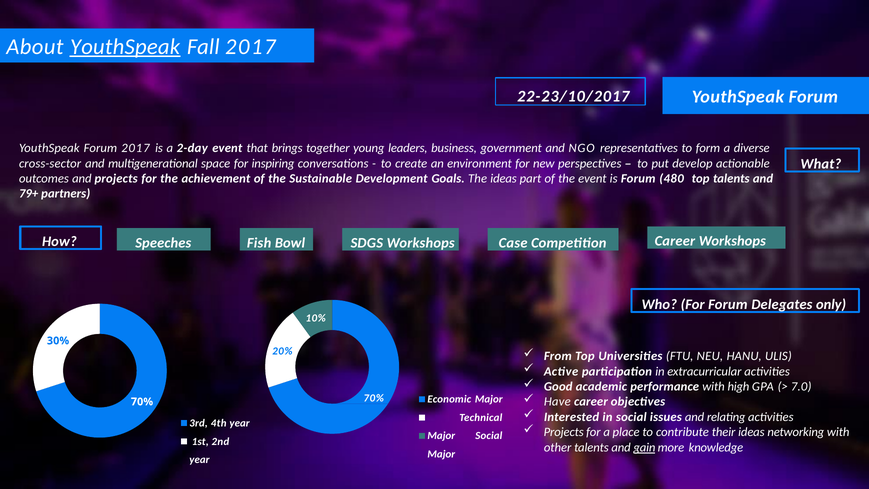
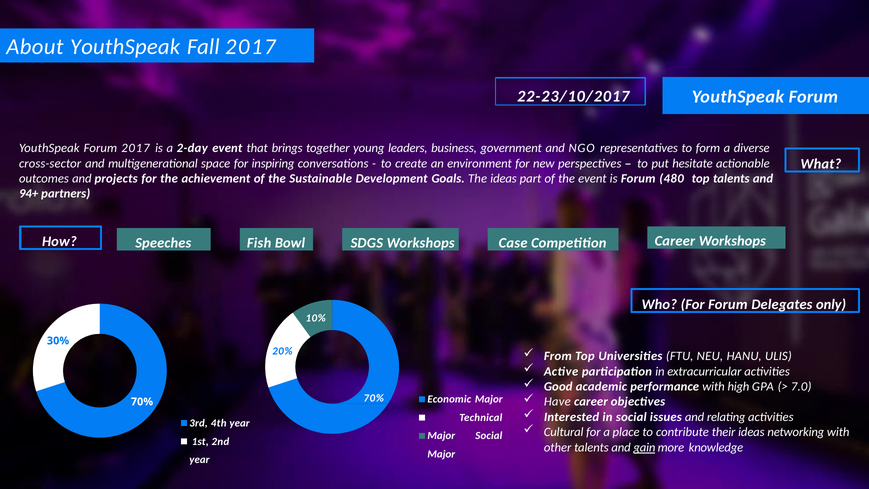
YouthSpeak underline: present -> none (125, 47)
develop: develop -> hesitate (693, 163)
79+: 79+ -> 94+ (29, 194)
Projects: Projects -> Cultural (564, 432)
